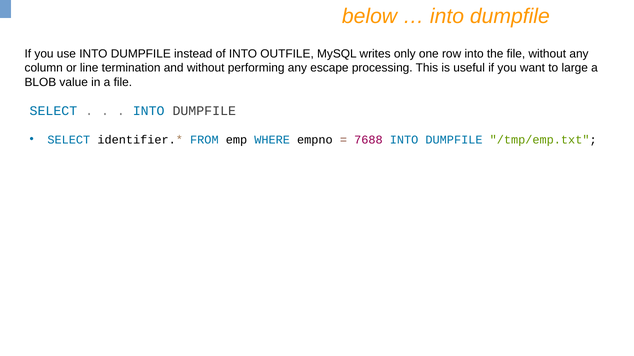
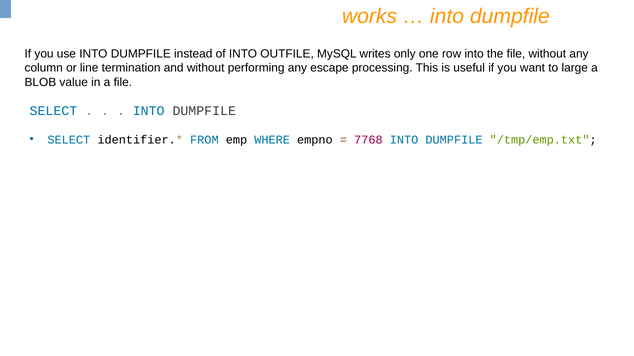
below: below -> works (370, 17)
7688: 7688 -> 7768 (368, 140)
